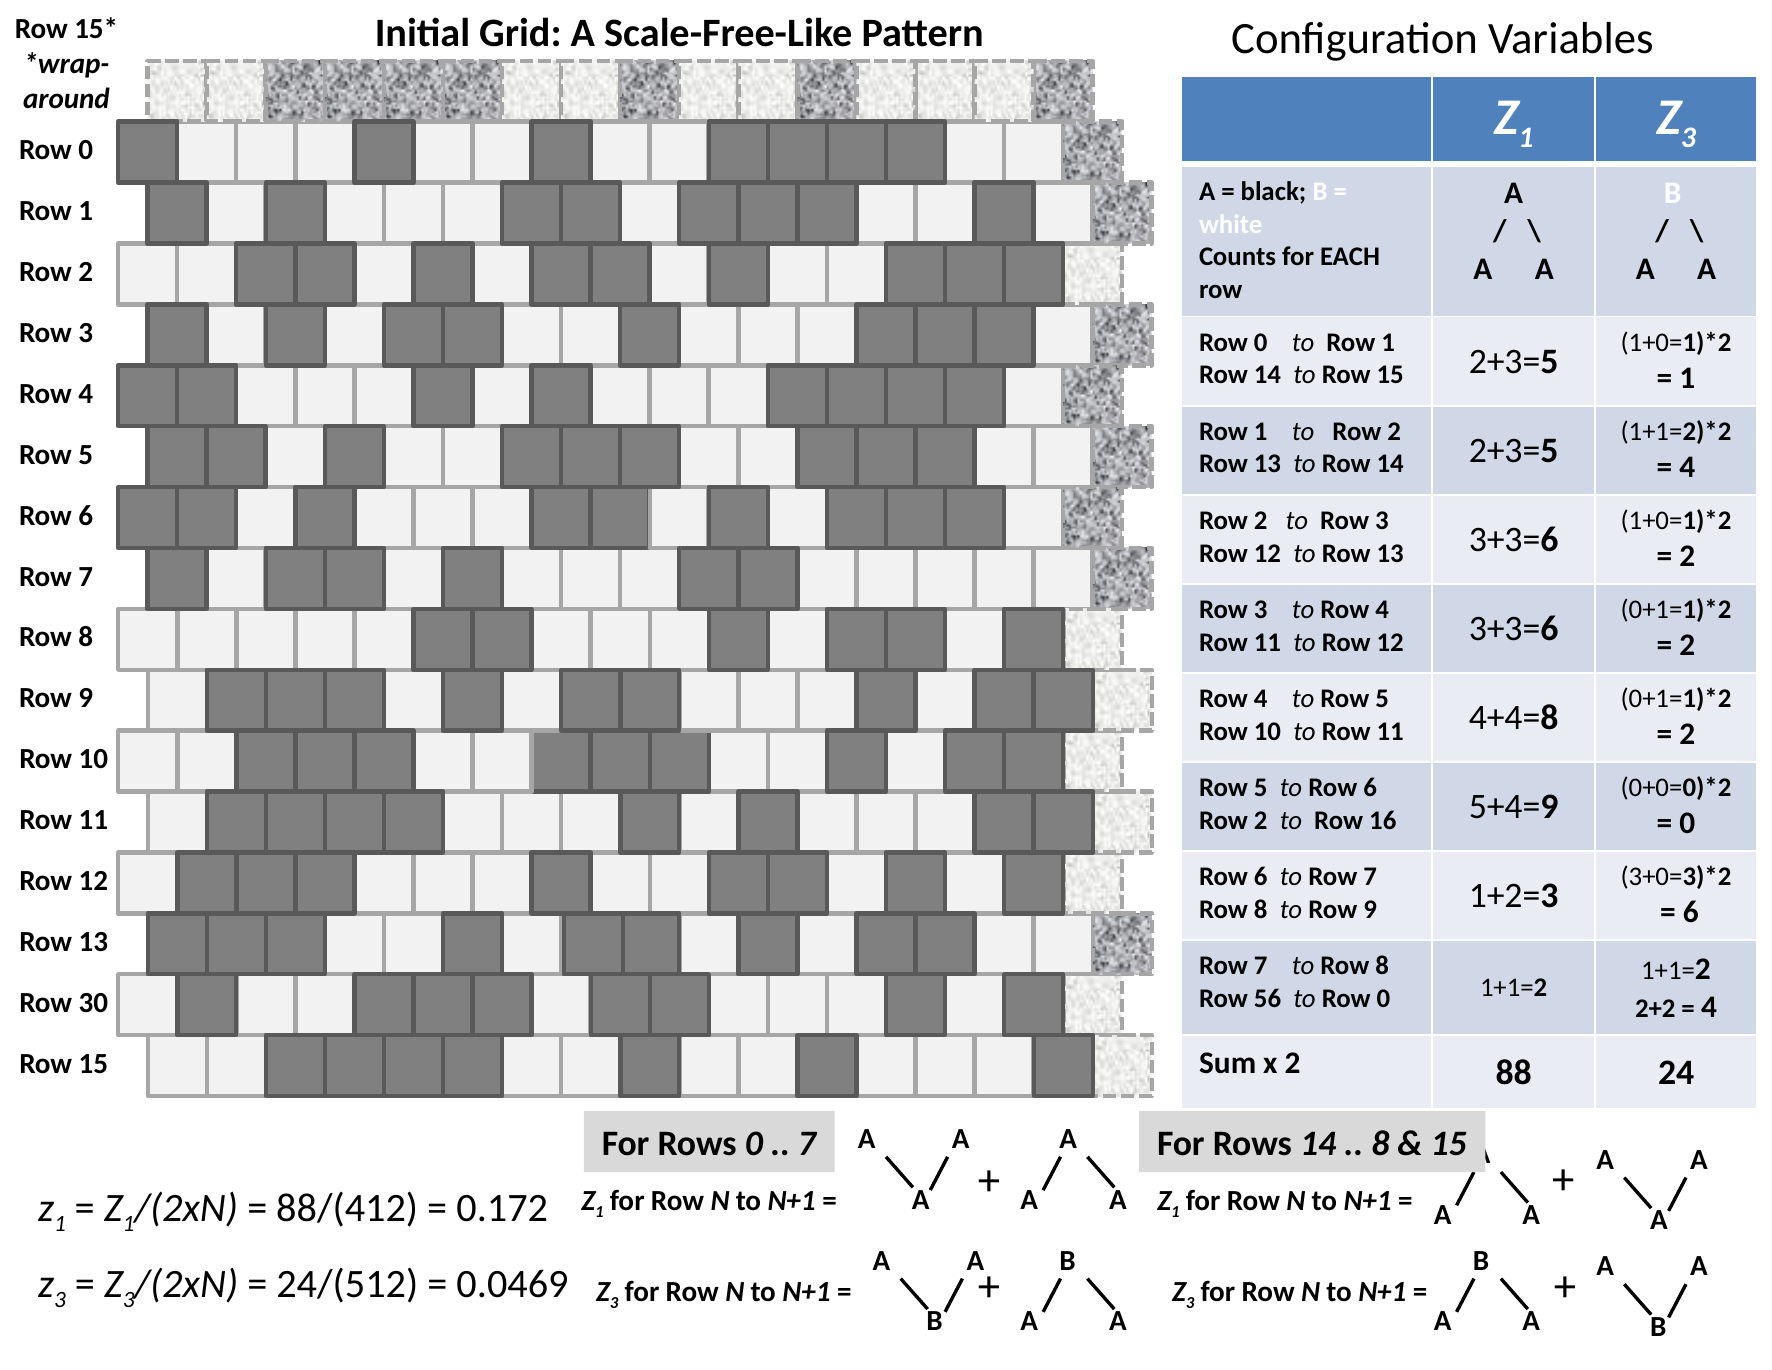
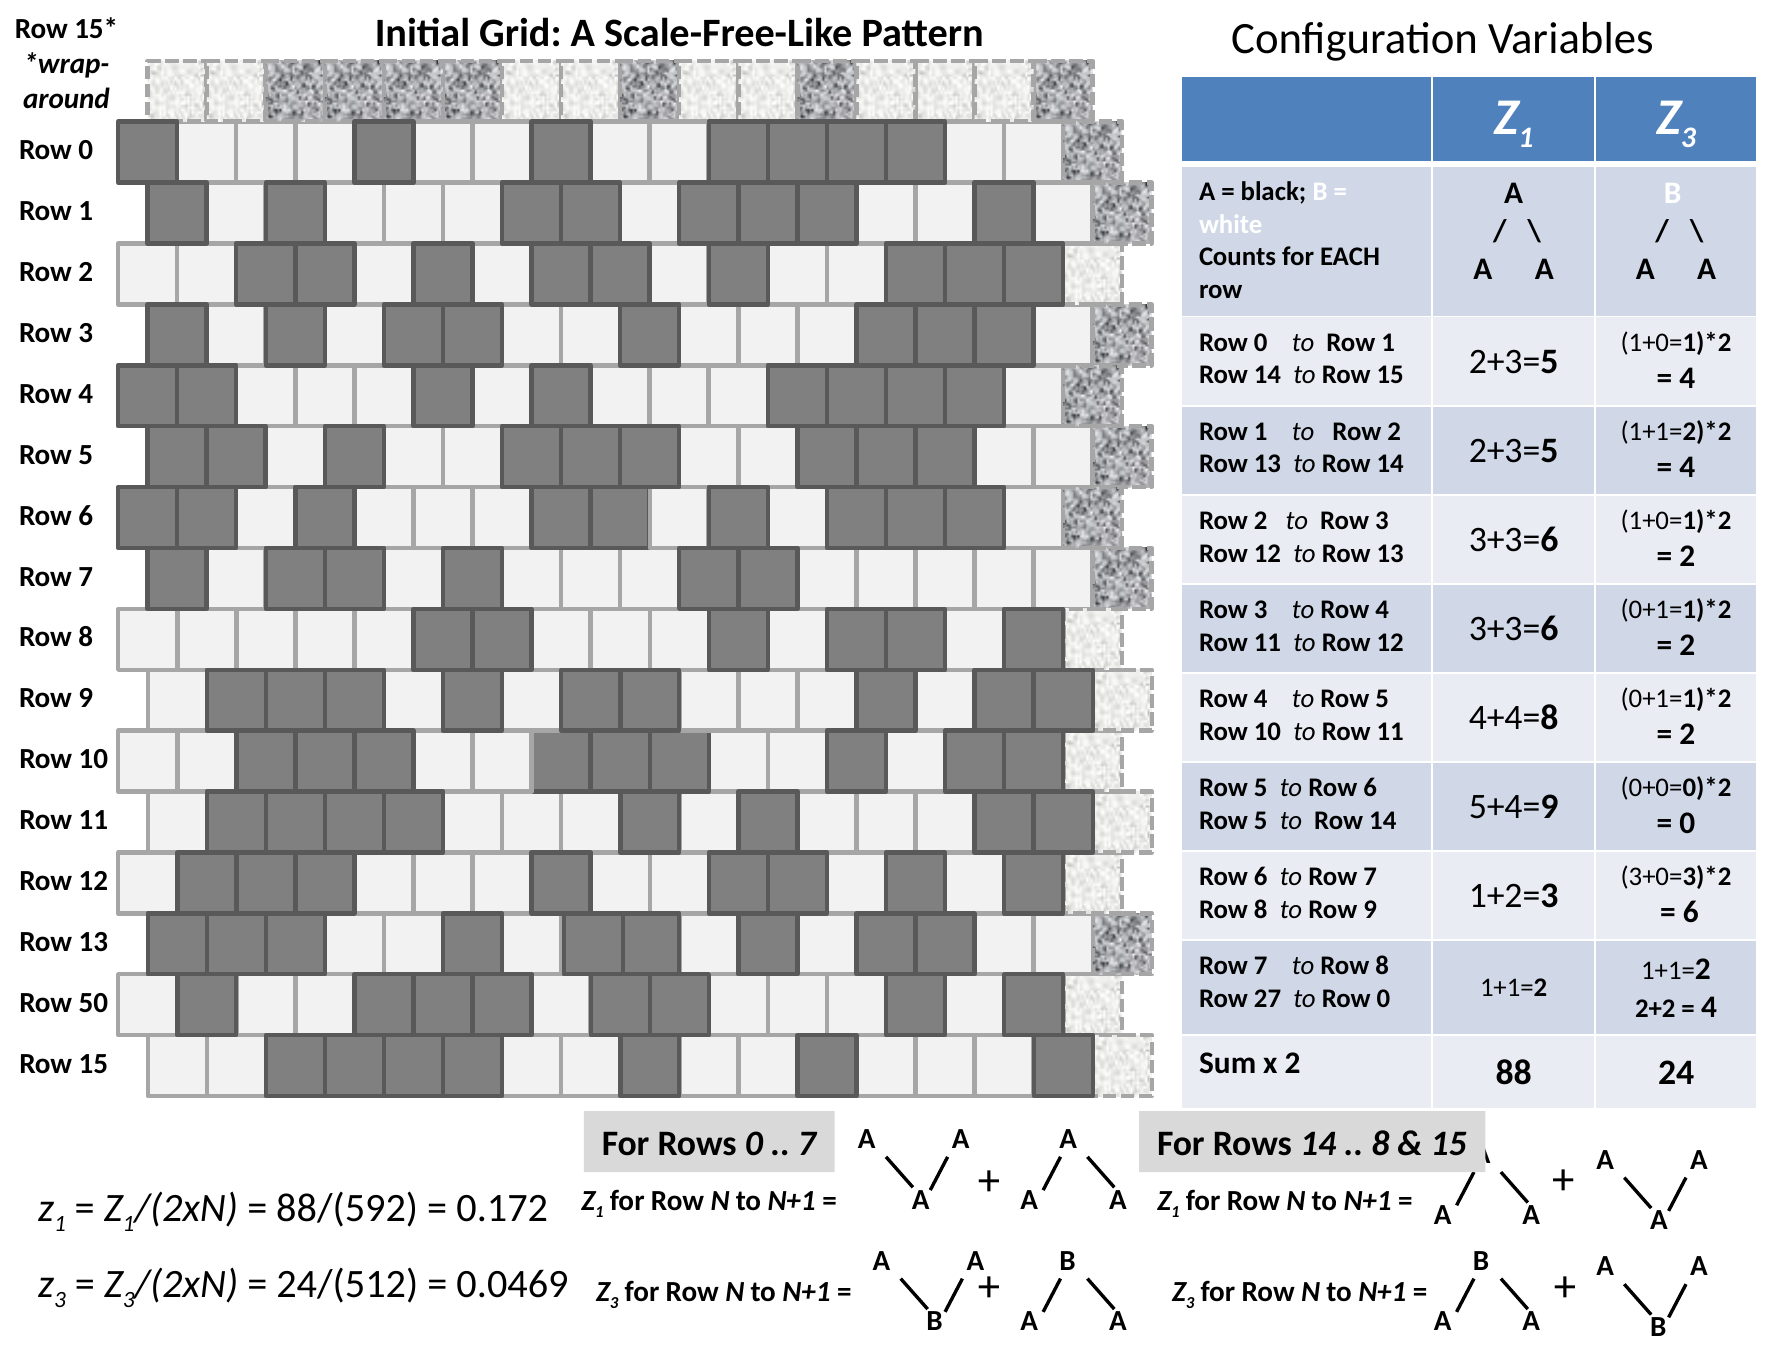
1: 1 -> 4 (1687, 378)
2: 2 -> 5 (1261, 820)
16: 16 -> 14 (1383, 820)
56: 56 -> 27 (1268, 998)
30: 30 -> 50 (93, 1002)
88/(412: 88/(412 -> 88/(592 (347, 1207)
